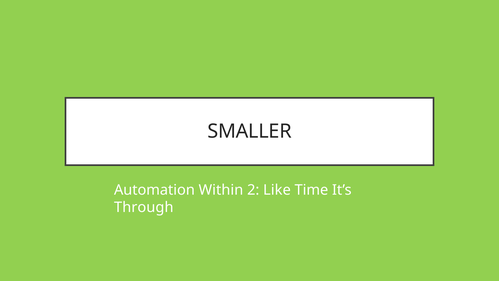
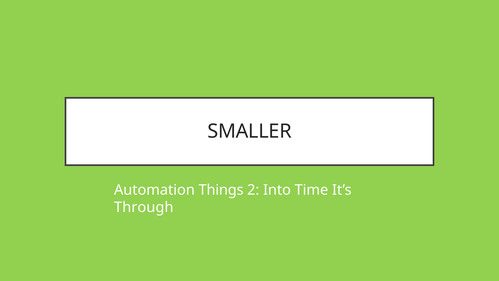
Within: Within -> Things (221, 190)
Like: Like -> Into (277, 190)
